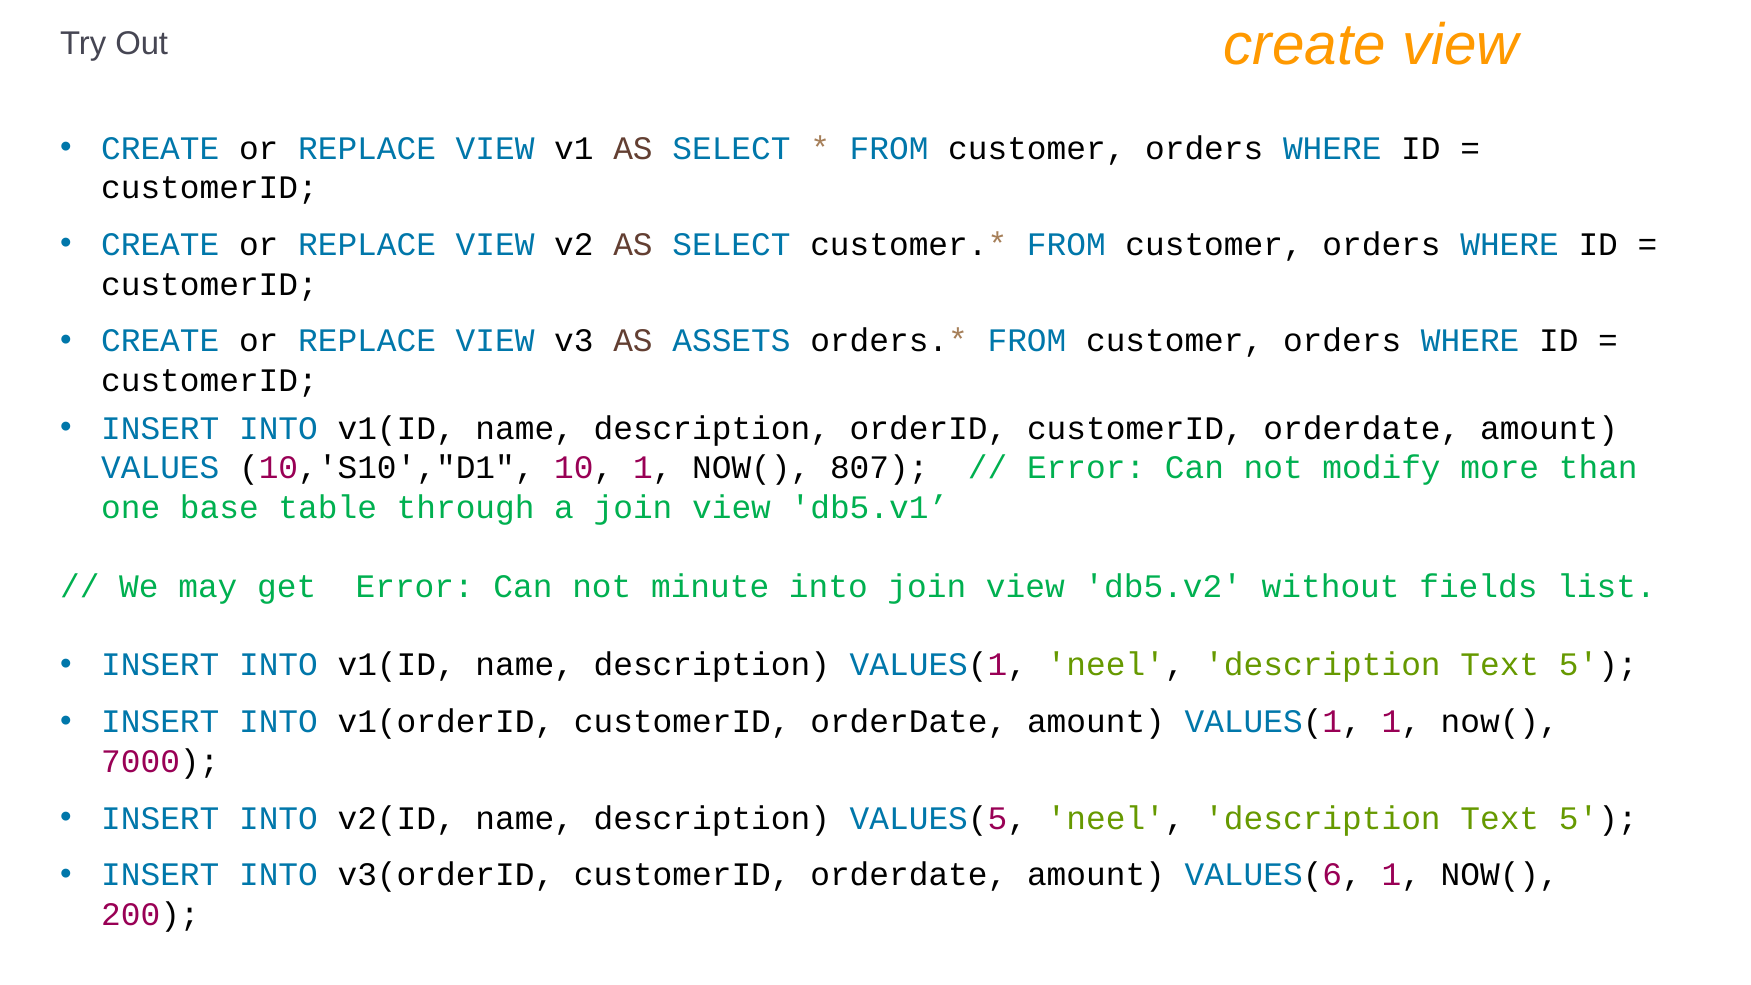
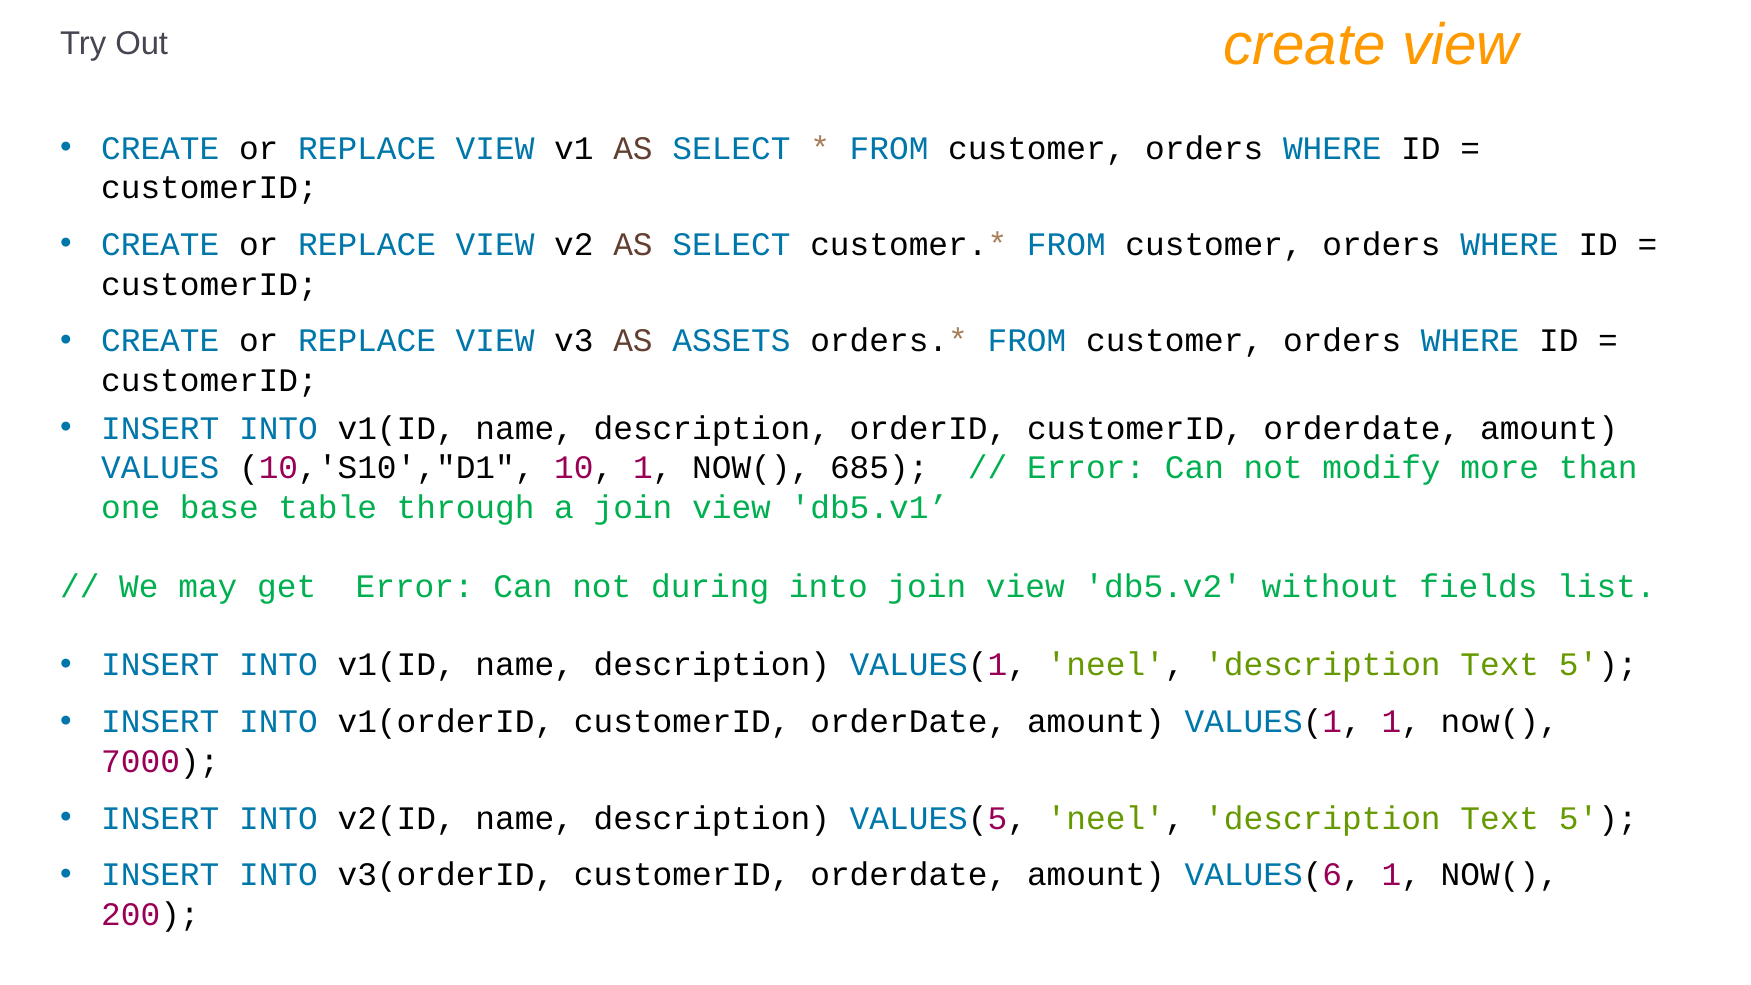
807: 807 -> 685 (879, 468)
minute: minute -> during (710, 586)
